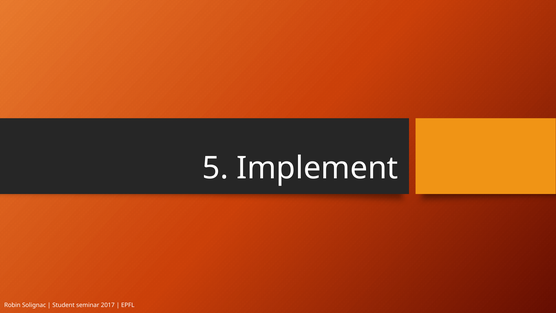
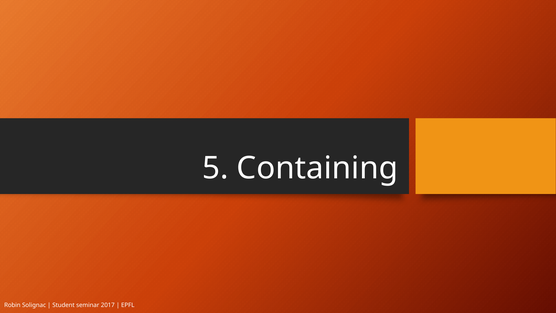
Implement: Implement -> Containing (317, 168)
